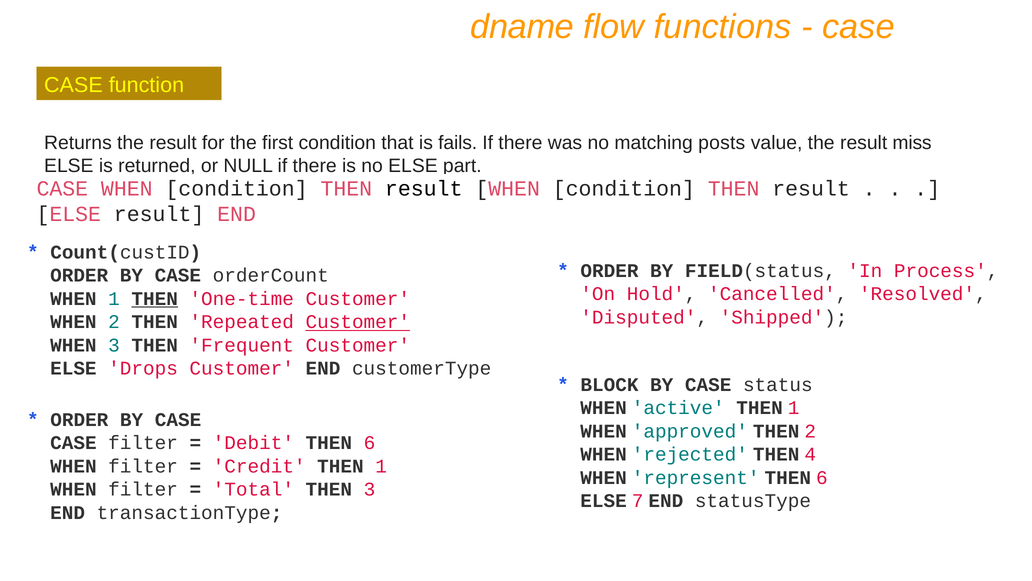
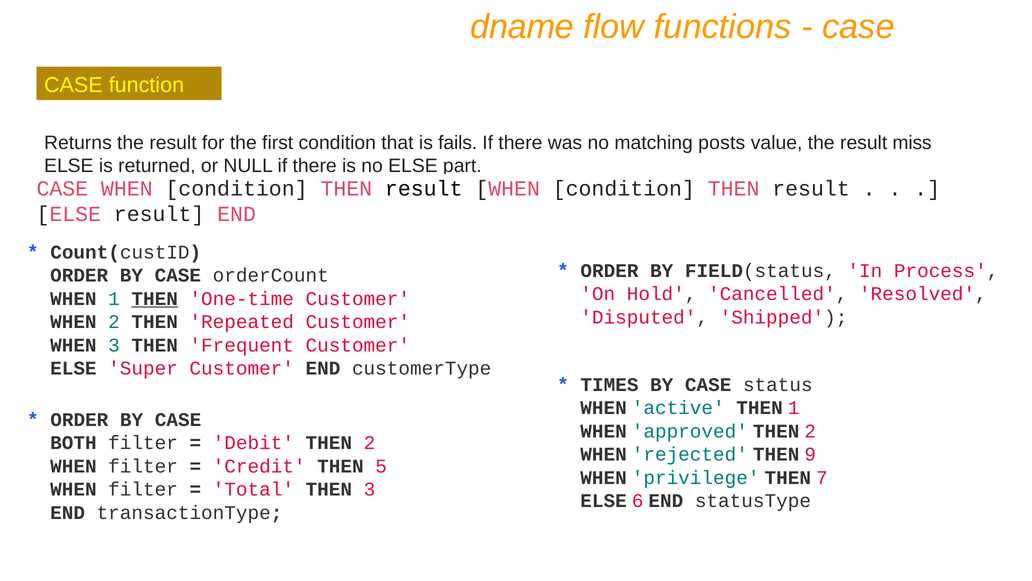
Customer underline: present -> none (358, 322)
Drops: Drops -> Super (143, 368)
BLOCK: BLOCK -> TIMES (609, 384)
CASE: CASE -> BOTH (73, 443)
Debit THEN 6: 6 -> 2 (369, 443)
4: 4 -> 9 (810, 454)
Credit THEN 1: 1 -> 5 (381, 466)
represent: represent -> privilege (696, 477)
6: 6 -> 7 (822, 477)
7: 7 -> 6 (638, 501)
